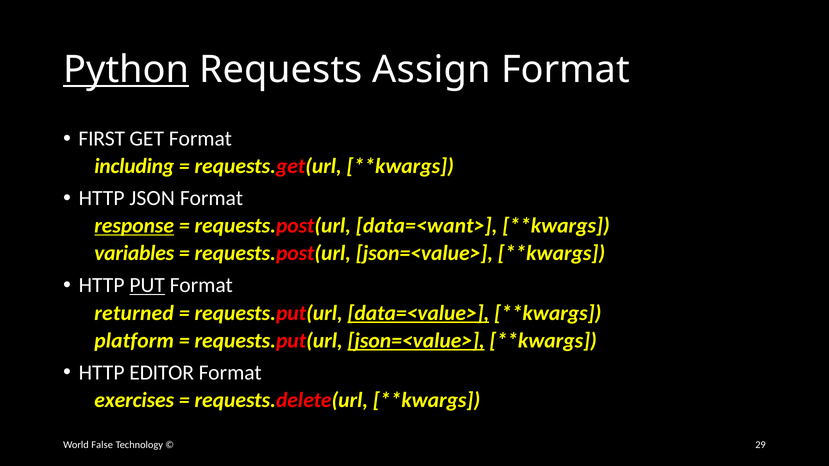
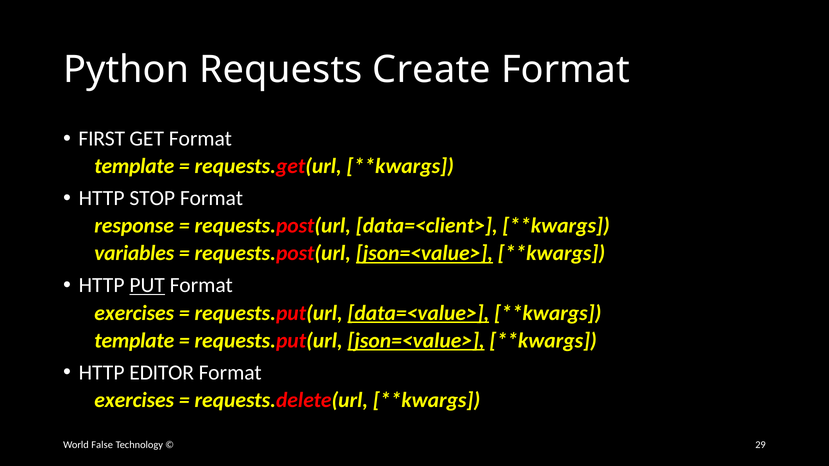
Python underline: present -> none (126, 70)
Assign: Assign -> Create (432, 70)
including: including -> template (134, 166)
JSON: JSON -> STOP (152, 198)
response underline: present -> none (134, 226)
data=<want>: data=<want> -> data=<client> (427, 226)
json=<value> underline: none -> present (424, 254)
returned: returned -> exercises (134, 313)
platform: platform -> template (134, 341)
